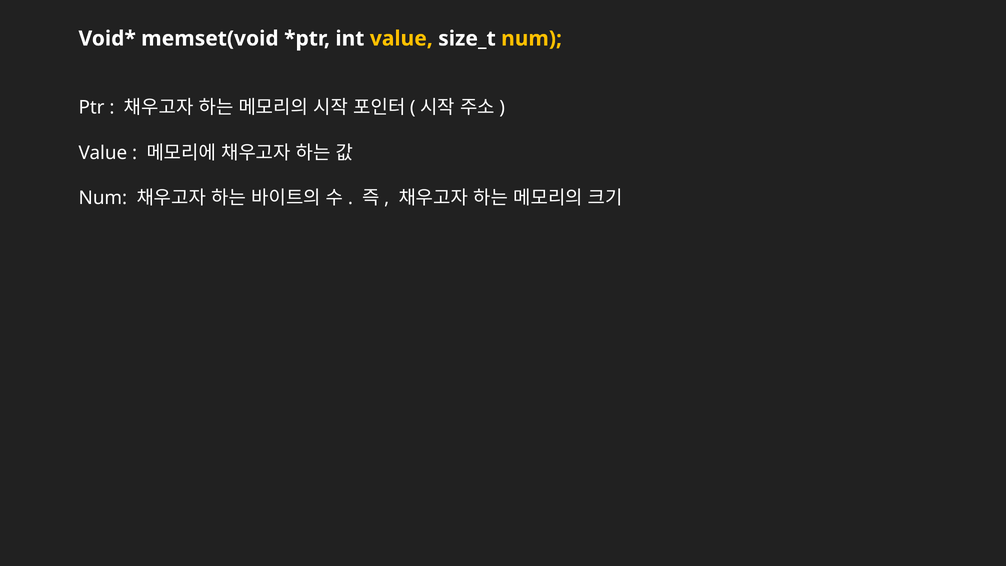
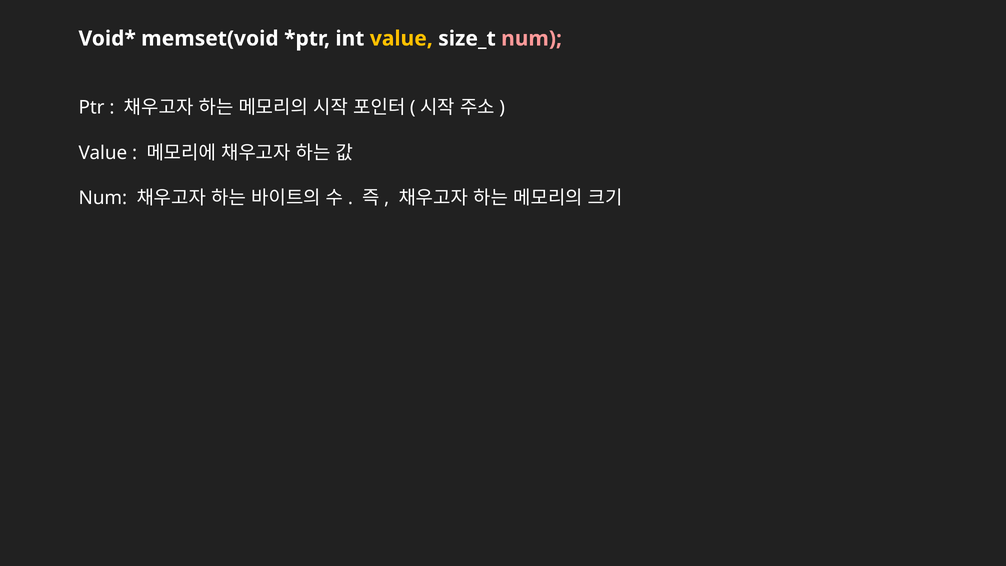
num colour: yellow -> pink (532, 39)
